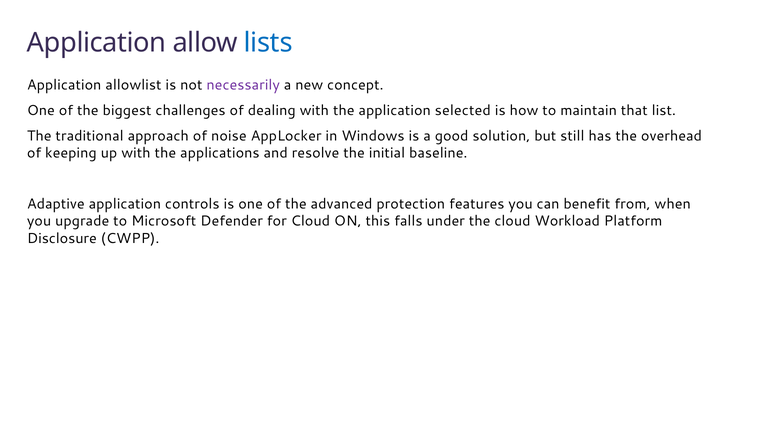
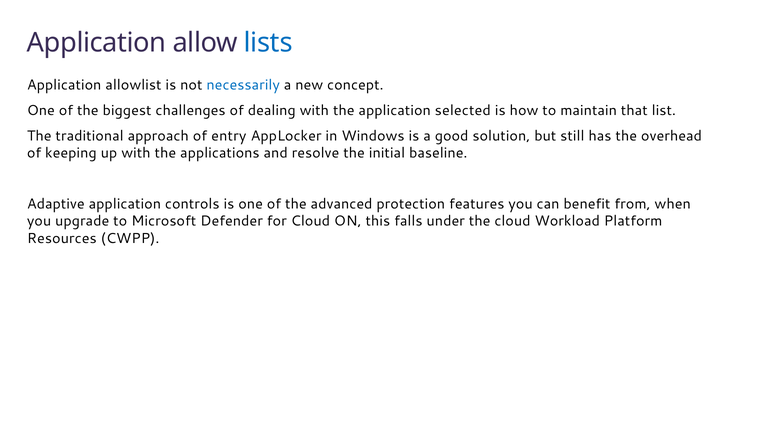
necessarily colour: purple -> blue (243, 85)
noise: noise -> entry (229, 136)
Disclosure: Disclosure -> Resources (62, 239)
